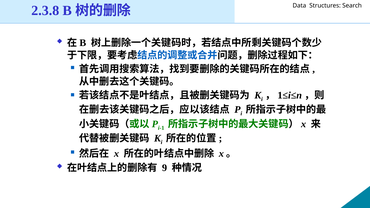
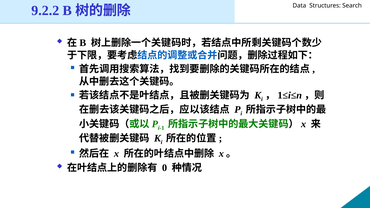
2.3.8: 2.3.8 -> 9.2.2 (45, 11)
9: 9 -> 0 (165, 168)
